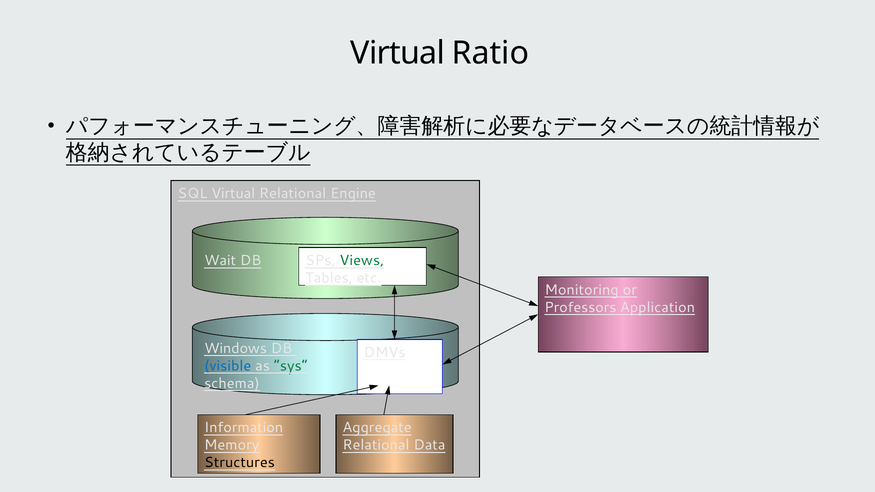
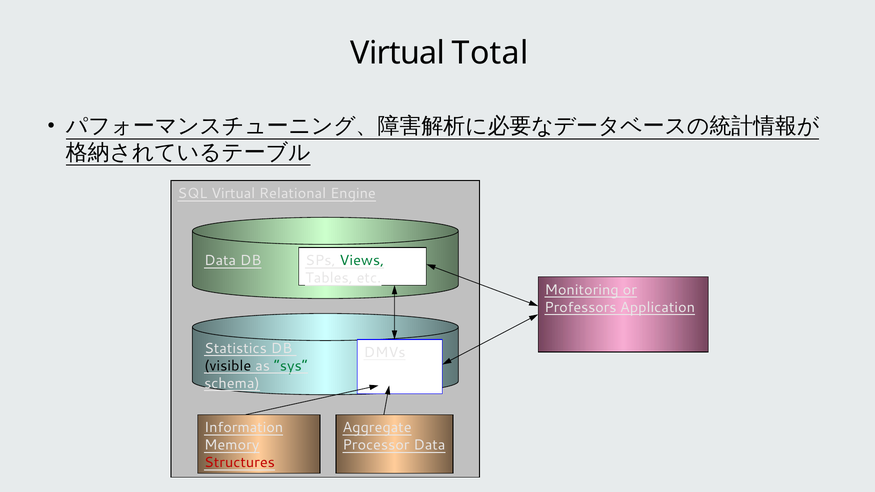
Ratio: Ratio -> Total (490, 53)
Wait: Wait -> Data (220, 261)
Windows: Windows -> Statistics (236, 348)
visible colour: blue -> black (228, 366)
Relational: Relational -> Processor (376, 445)
Structures colour: black -> red (240, 463)
